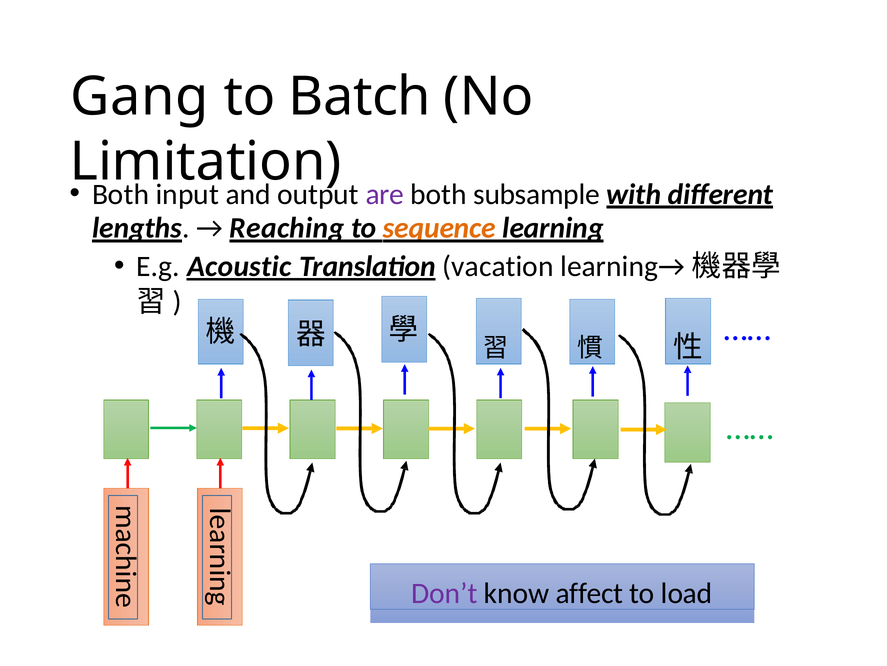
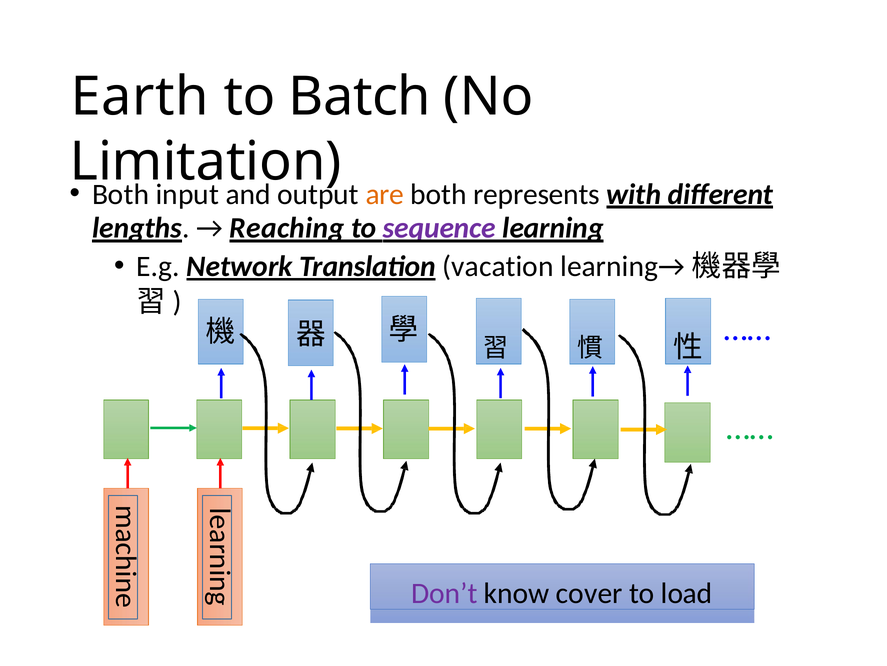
Gang: Gang -> Earth (140, 97)
are colour: purple -> orange (385, 194)
subsample: subsample -> represents (537, 194)
sequence colour: orange -> purple (439, 228)
Acoustic: Acoustic -> Network (240, 266)
affect: affect -> cover (589, 593)
